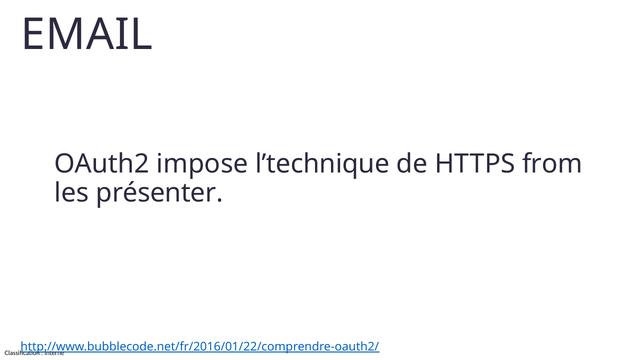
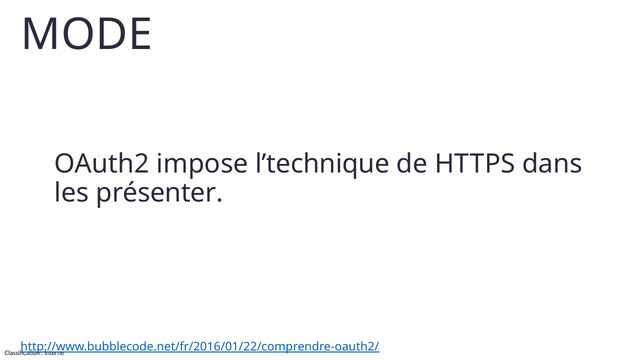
EMAIL: EMAIL -> MODE (87, 35)
from: from -> dans (552, 164)
